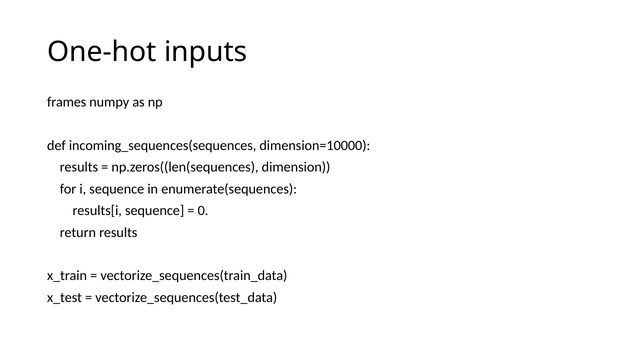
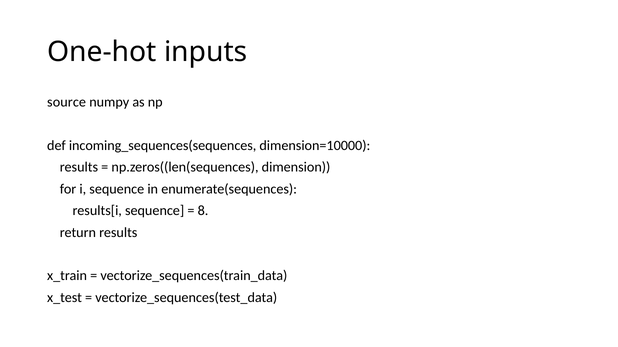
frames: frames -> source (67, 102)
0: 0 -> 8 (203, 211)
